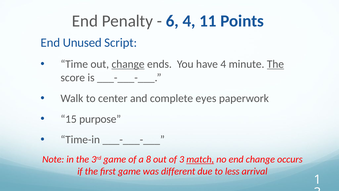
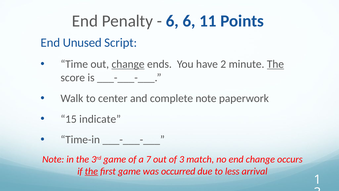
6 4: 4 -> 6 (189, 21)
have 4: 4 -> 2 (223, 64)
complete eyes: eyes -> note (206, 98)
purpose: purpose -> indicate (100, 119)
8: 8 -> 7 (148, 159)
match underline: present -> none (200, 159)
the underline: none -> present (91, 171)
different: different -> occurred (178, 171)
